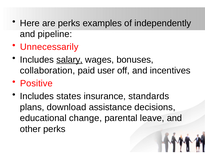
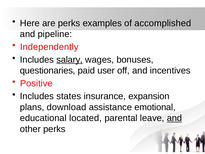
independently: independently -> accomplished (163, 23)
Unnecessarily: Unnecessarily -> Independently (49, 47)
collaboration: collaboration -> questionaries (48, 71)
standards: standards -> expansion (149, 96)
decisions: decisions -> emotional (155, 107)
change: change -> located (85, 118)
and underline: none -> present (174, 118)
